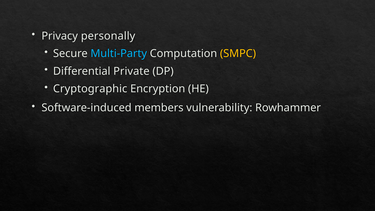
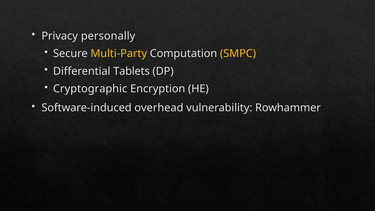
Multi-Party colour: light blue -> yellow (119, 54)
Private: Private -> Tablets (132, 71)
members: members -> overhead (159, 108)
